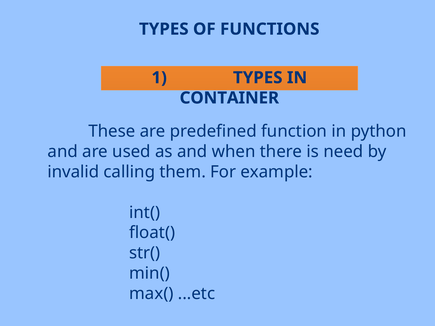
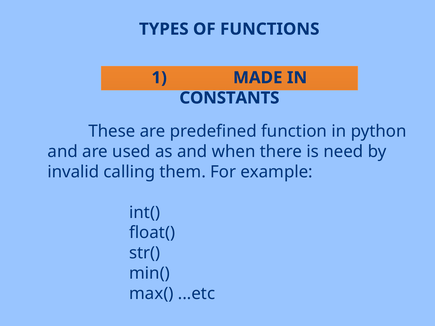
1 TYPES: TYPES -> MADE (258, 78)
CONTAINER: CONTAINER -> CONSTANTS (229, 98)
